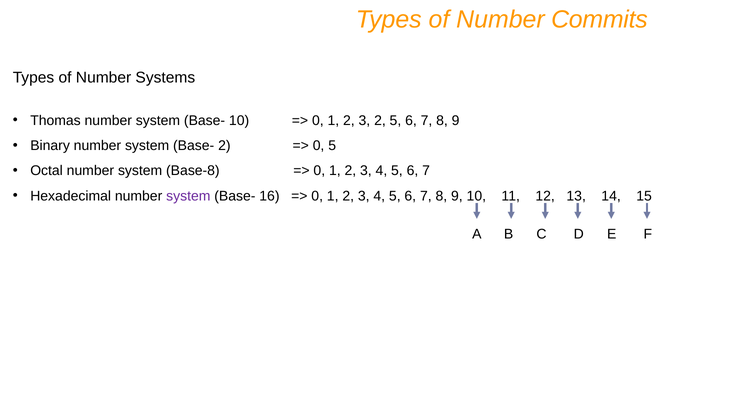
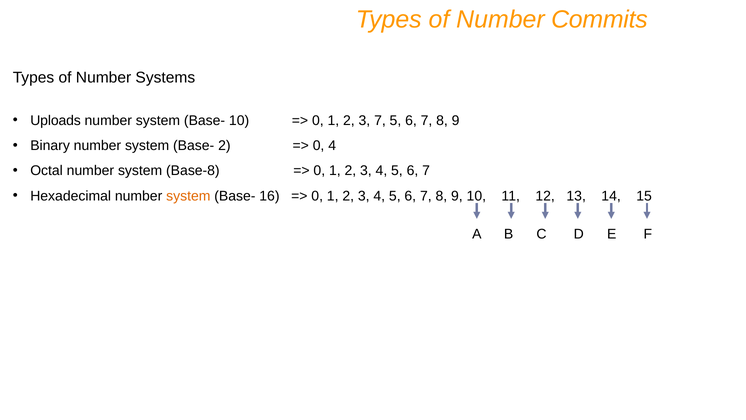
Thomas: Thomas -> Uploads (56, 120)
3 2: 2 -> 7 (380, 120)
0 5: 5 -> 4 (332, 146)
system colour: purple -> orange (188, 196)
